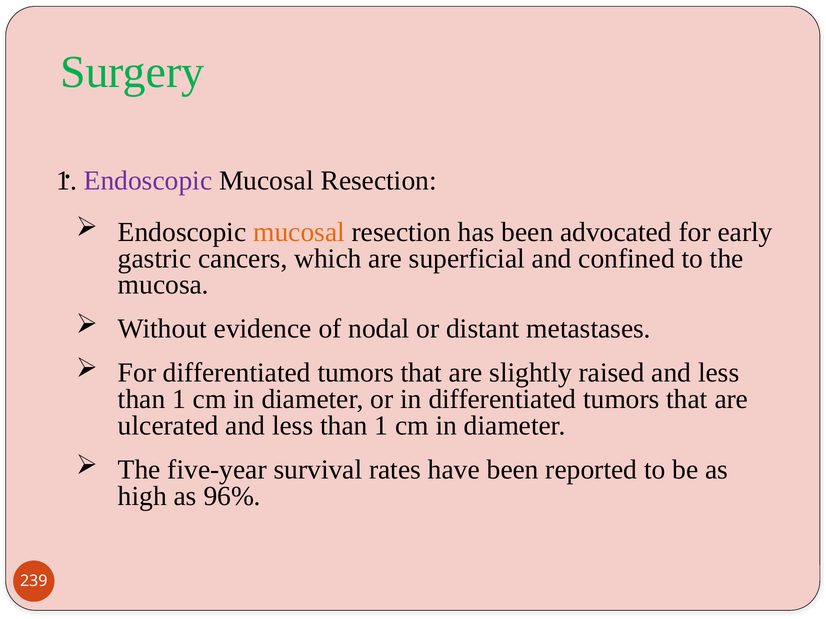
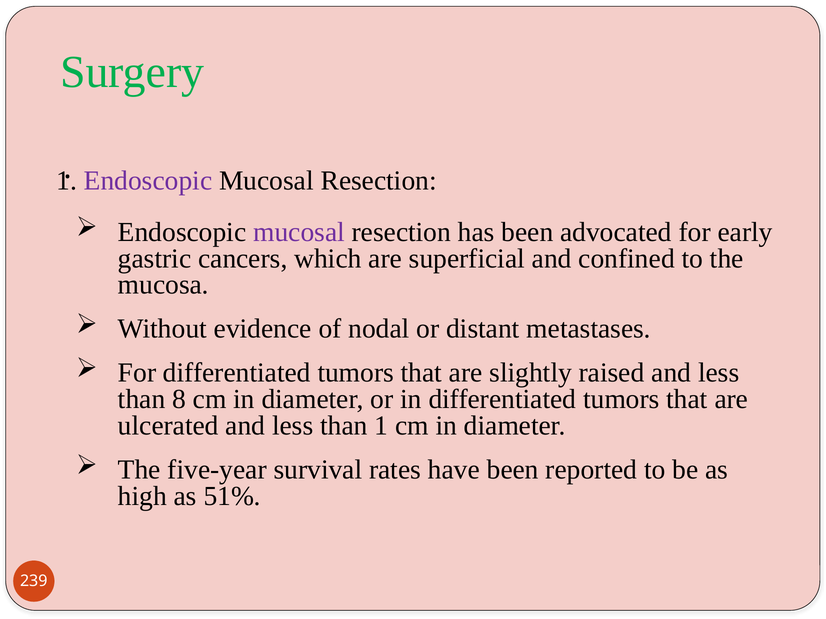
mucosal colour: orange -> purple (299, 232)
1: 1 -> 8 (179, 400)
96%: 96% -> 51% (232, 496)
